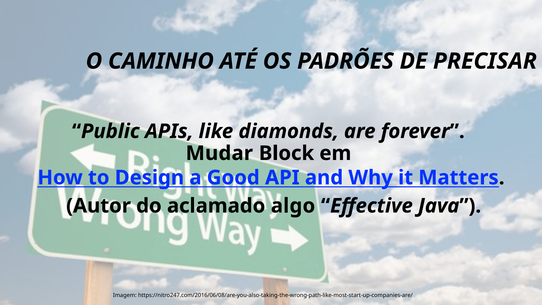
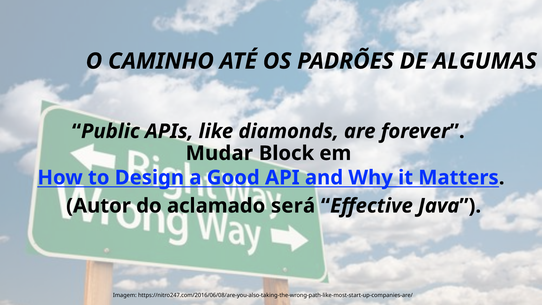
PRECISAR: PRECISAR -> ALGUMAS (485, 61)
algo: algo -> será (293, 206)
